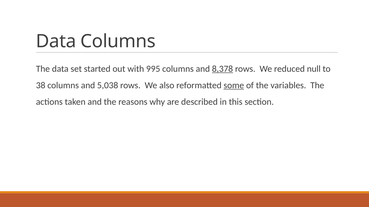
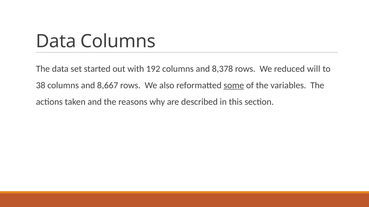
995: 995 -> 192 (153, 69)
8,378 underline: present -> none (222, 69)
null: null -> will (314, 69)
5,038: 5,038 -> 8,667 (108, 86)
